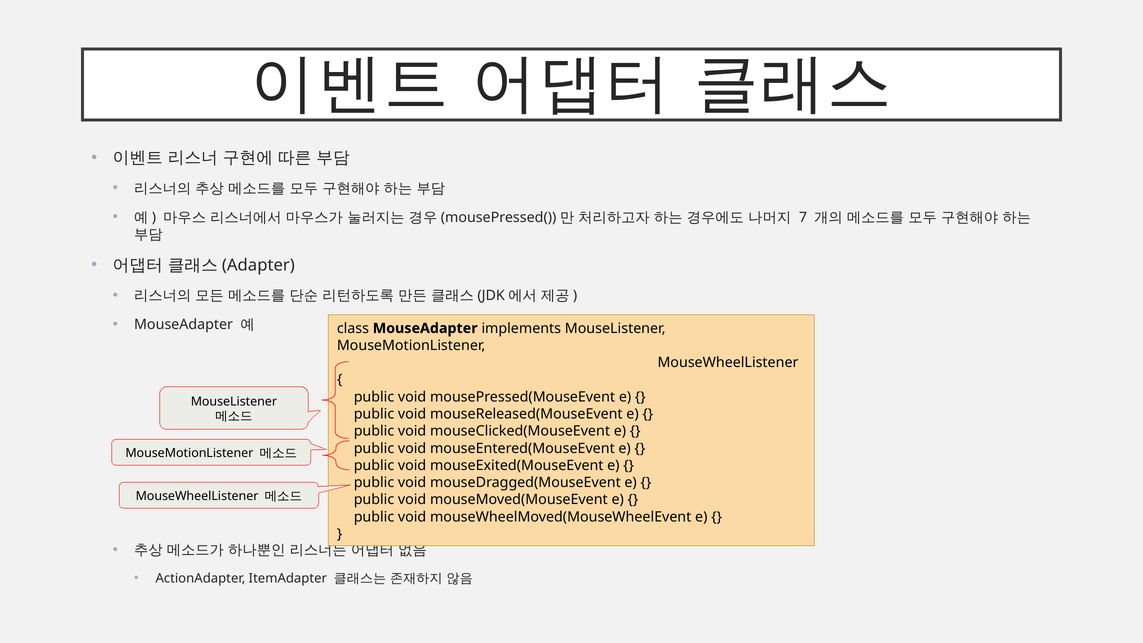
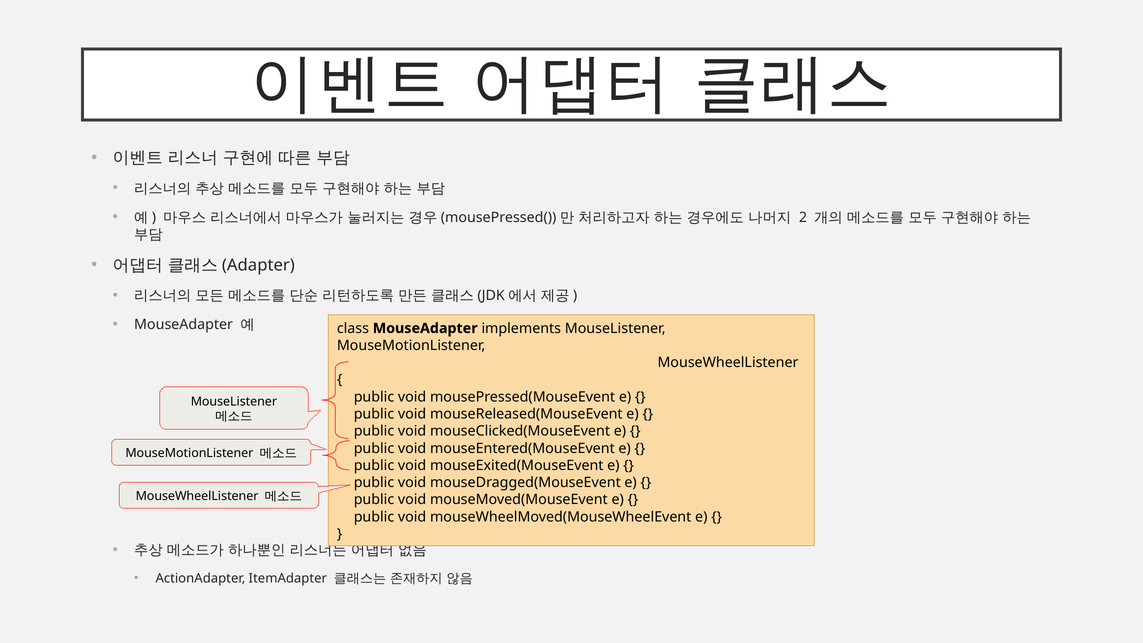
7: 7 -> 2 (803, 217)
